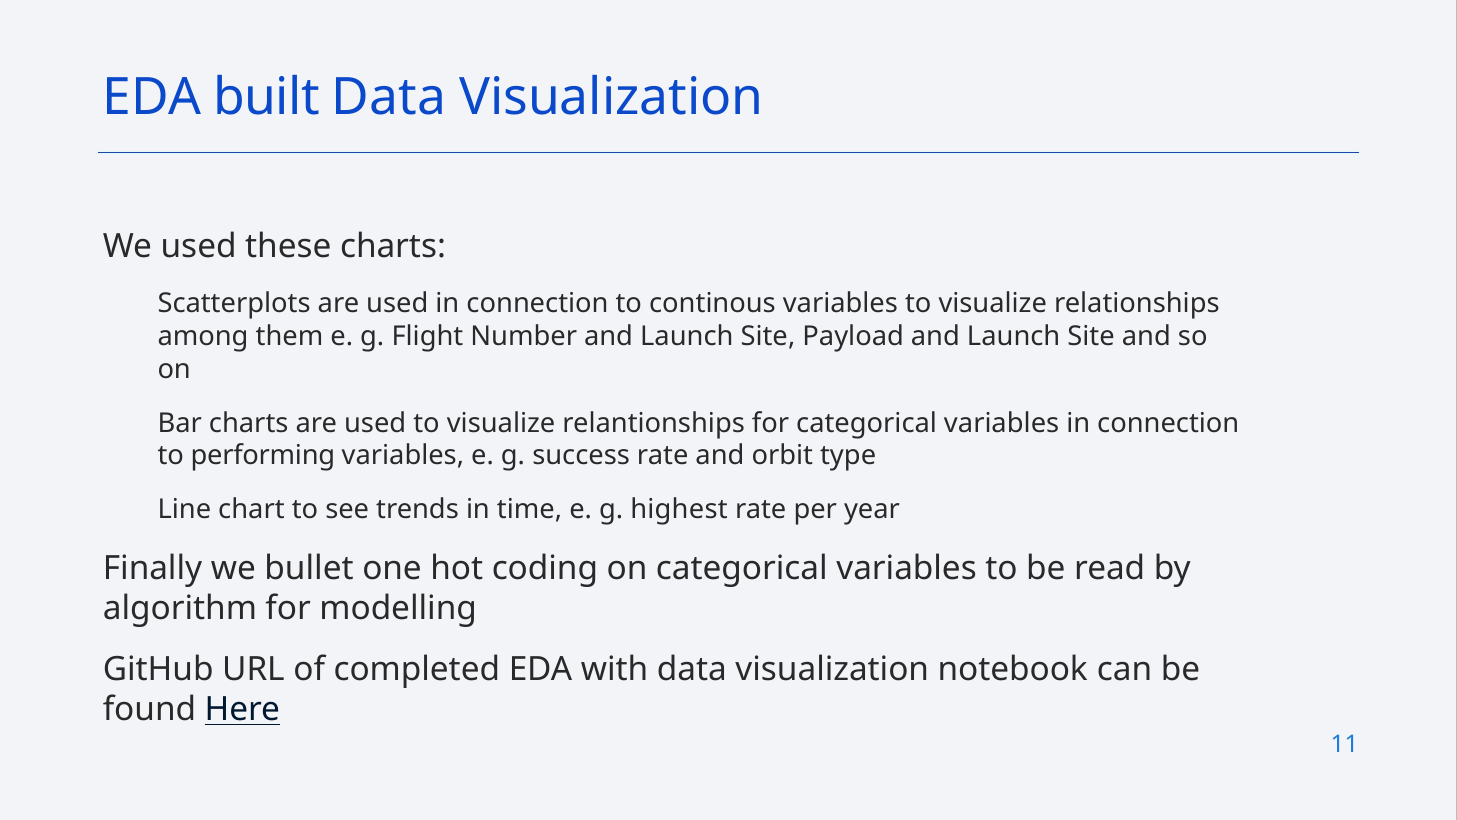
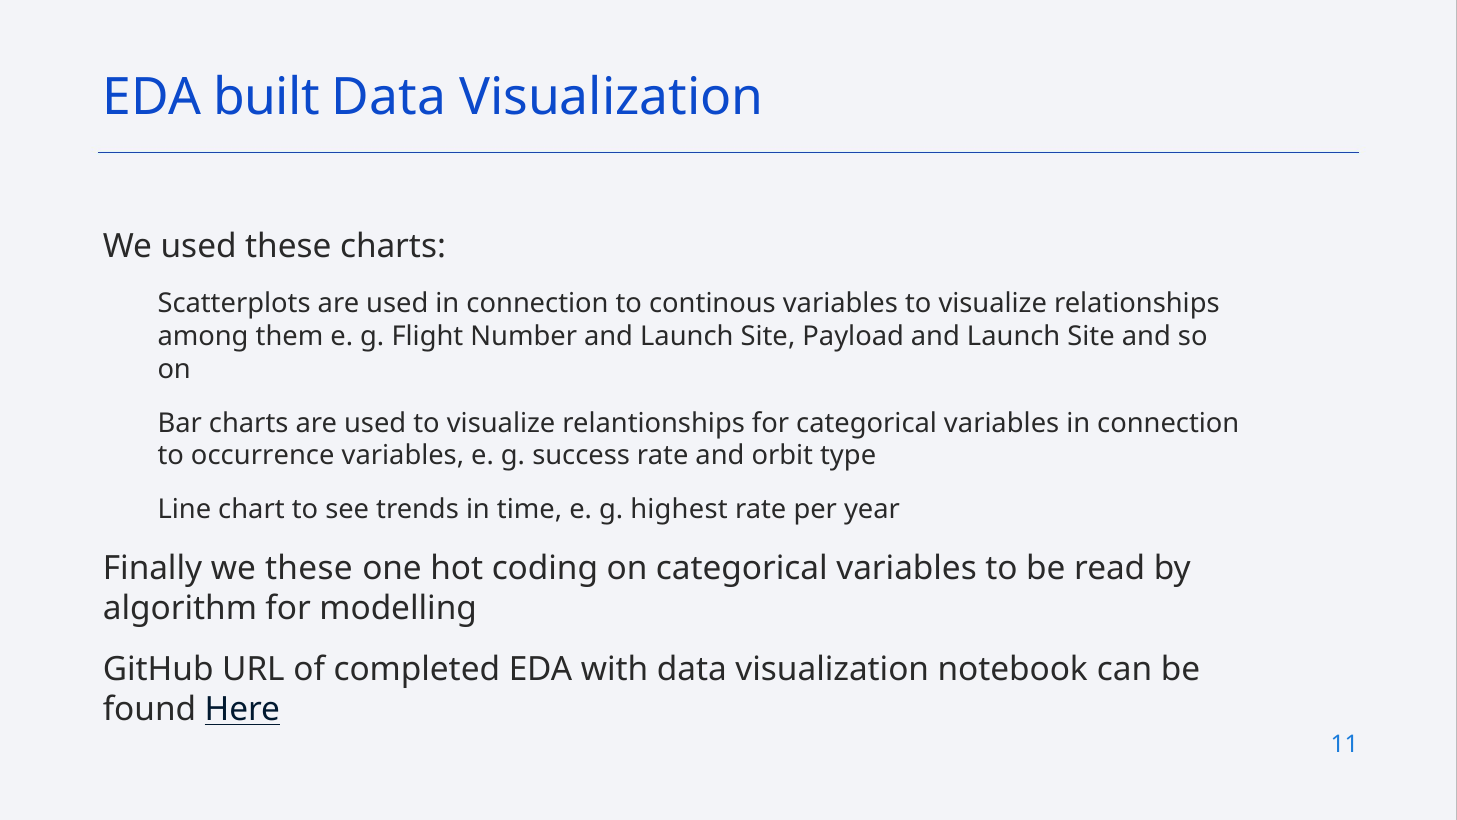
performing: performing -> occurrence (263, 456)
we bullet: bullet -> these (309, 568)
